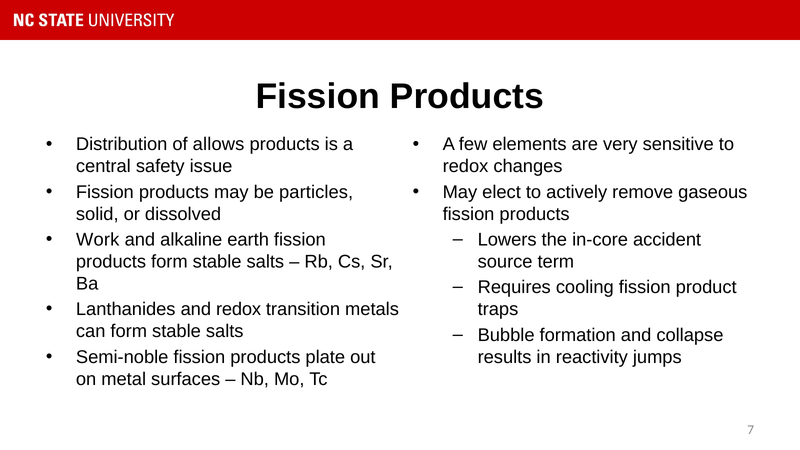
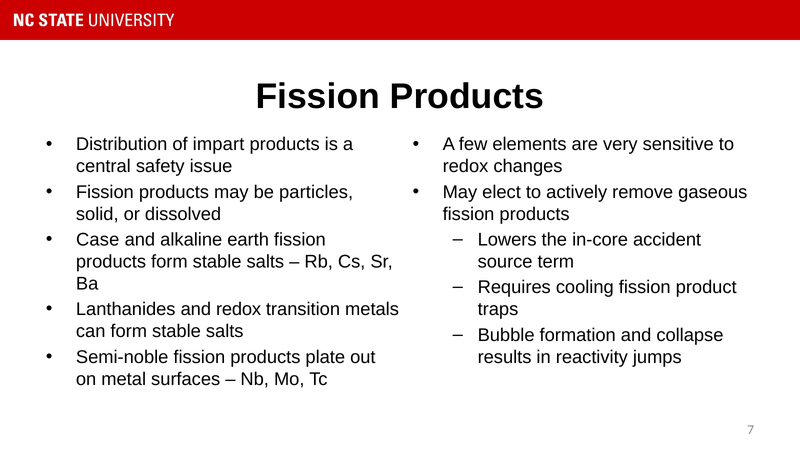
allows: allows -> impart (219, 144)
Work: Work -> Case (98, 240)
